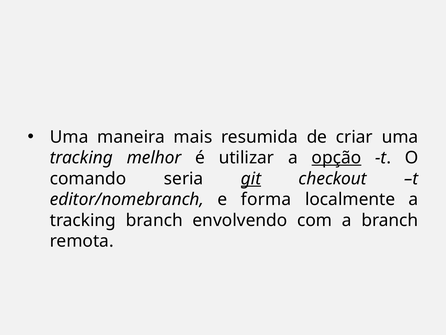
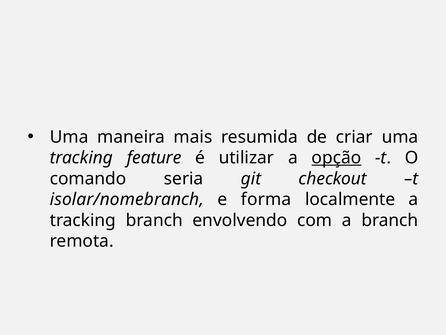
melhor: melhor -> feature (154, 158)
git underline: present -> none (251, 178)
editor/nomebranch: editor/nomebranch -> isolar/nomebranch (127, 199)
